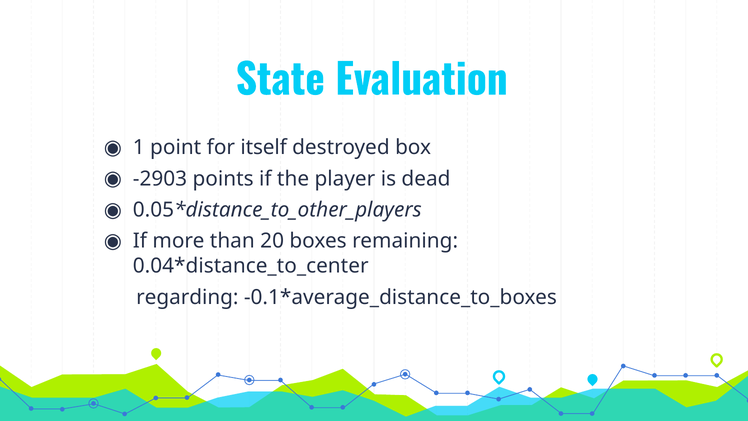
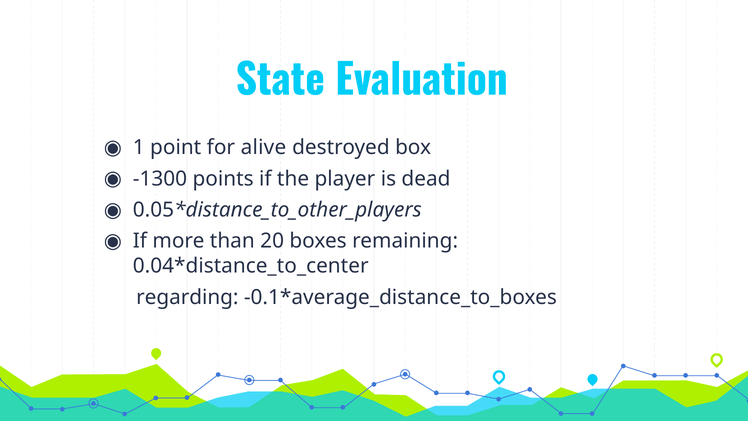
itself: itself -> alive (263, 147)
-2903: -2903 -> -1300 (160, 179)
